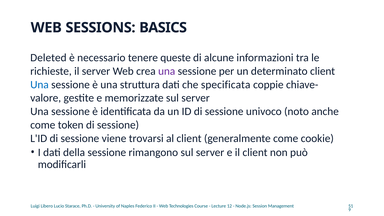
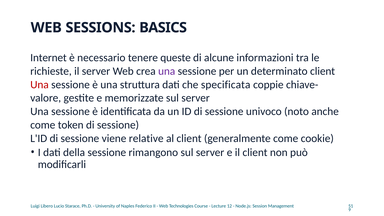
Deleted: Deleted -> Internet (49, 58)
Una colour: blue -> red (39, 85)
trovarsi: trovarsi -> relative (146, 138)
